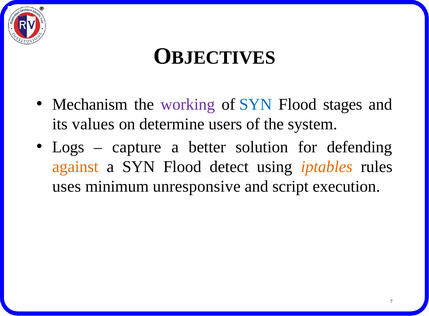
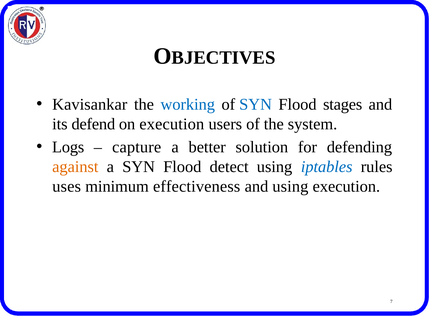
Mechanism: Mechanism -> Kavisankar (90, 104)
working colour: purple -> blue (188, 104)
values: values -> defend (93, 124)
on determine: determine -> execution (172, 124)
iptables colour: orange -> blue (327, 166)
unresponsive: unresponsive -> effectiveness (197, 186)
and script: script -> using (290, 186)
